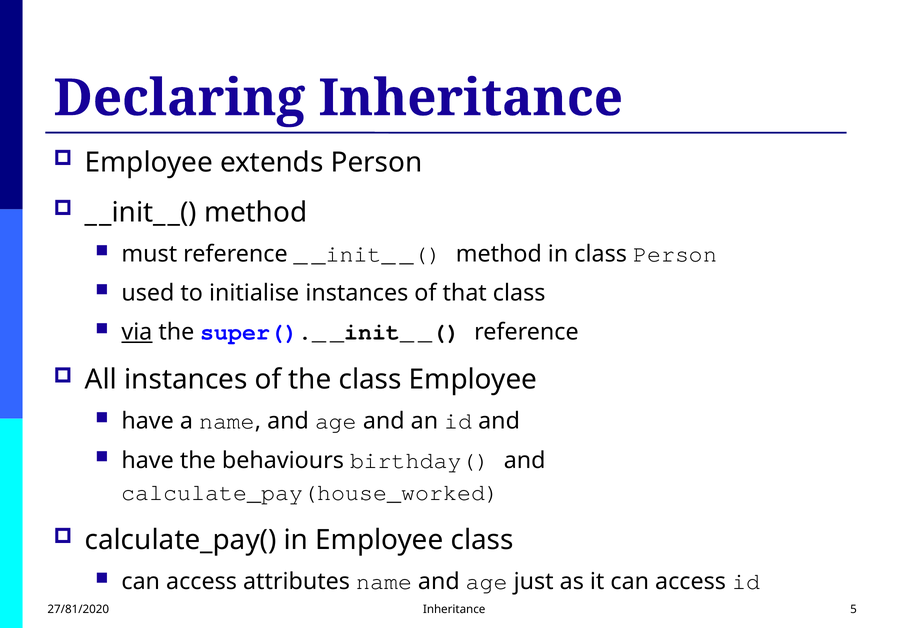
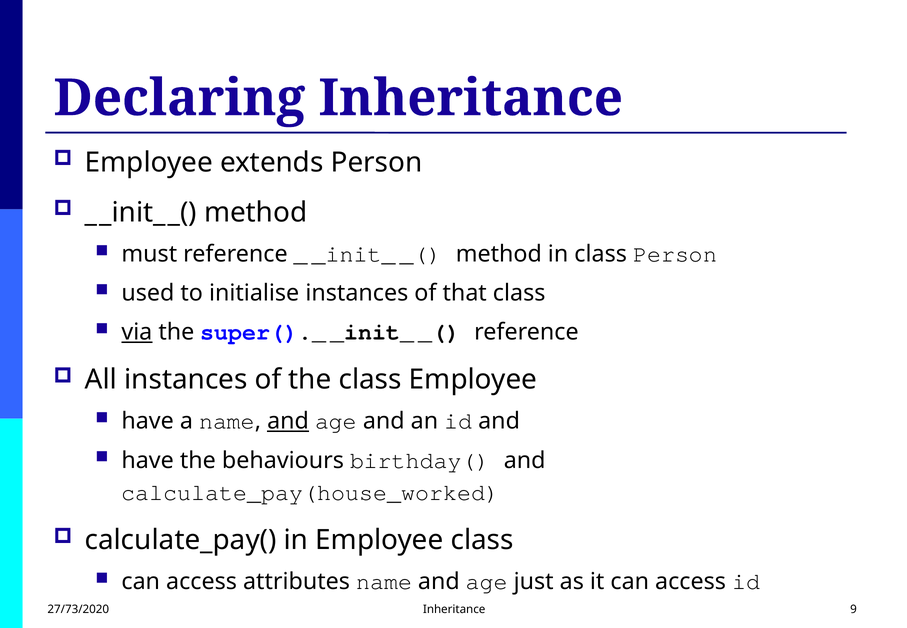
and underline: none -> present (288, 421)
27/81/2020: 27/81/2020 -> 27/73/2020 (78, 609)
5: 5 -> 9 (853, 609)
